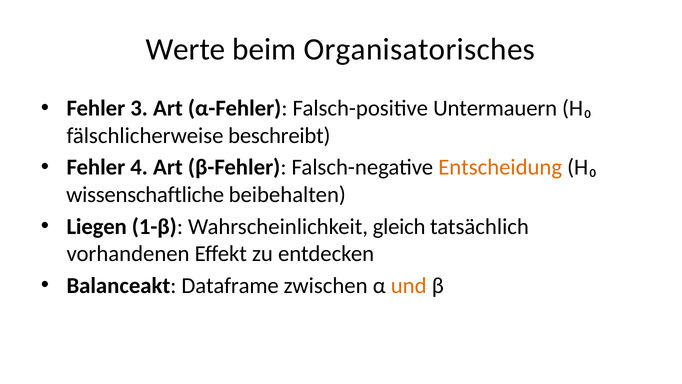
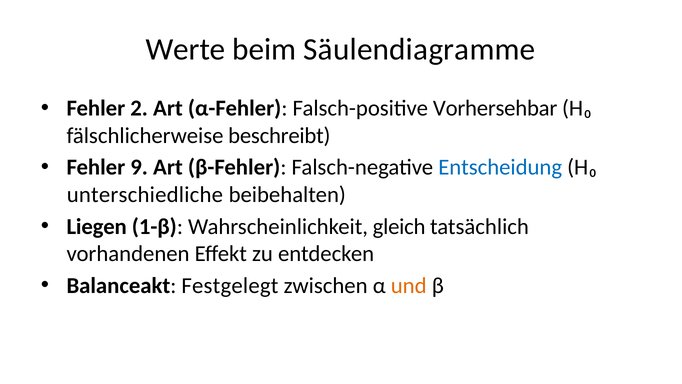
Organisatorisches: Organisatorisches -> Säulendiagramme (419, 49)
3: 3 -> 2 (139, 108)
Untermauern: Untermauern -> Vorhersehbar (495, 108)
4: 4 -> 9 (139, 167)
Entscheidung colour: orange -> blue (500, 167)
wissenschaftliche: wissenschaftliche -> unterschiedliche (145, 195)
Dataframe: Dataframe -> Festgelegt (230, 285)
